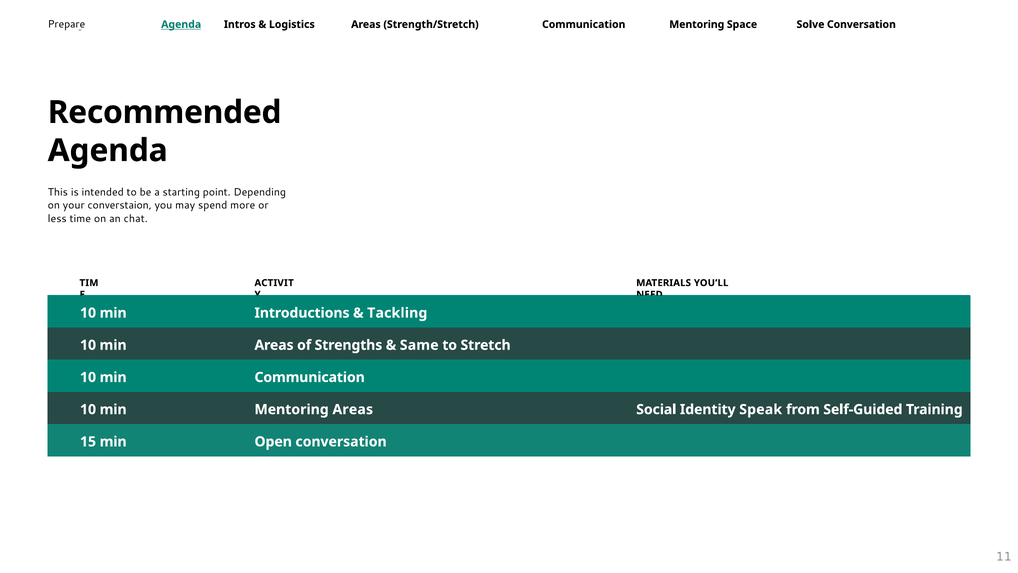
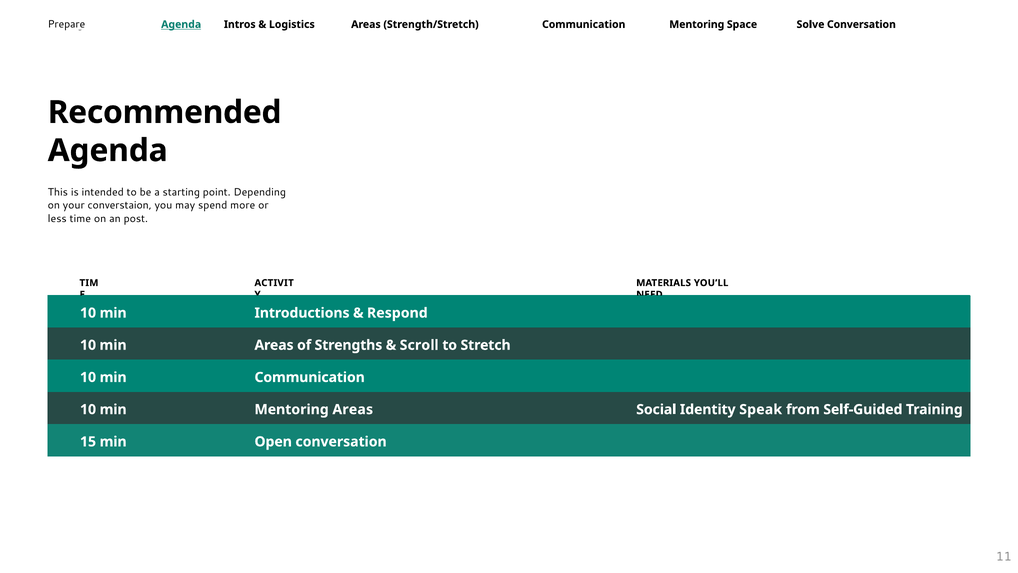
chat: chat -> post (136, 218)
Tackling: Tackling -> Respond (397, 313)
Same: Same -> Scroll (419, 345)
